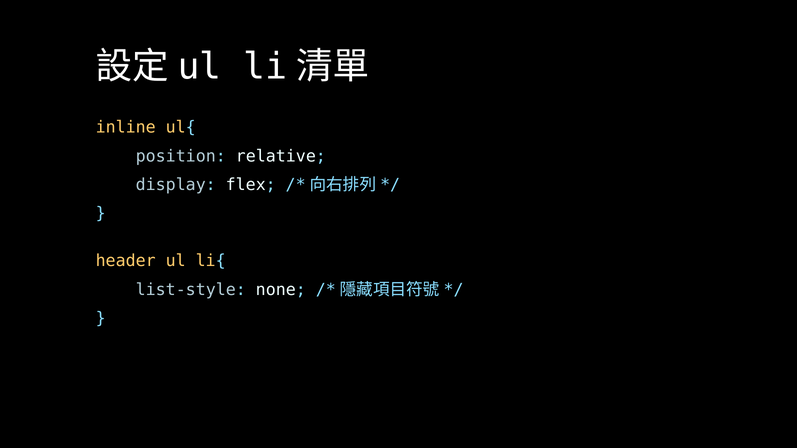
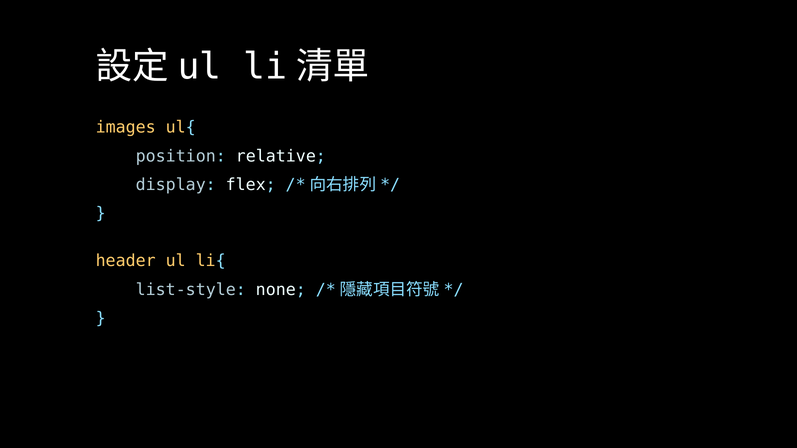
inline: inline -> images (126, 127)
